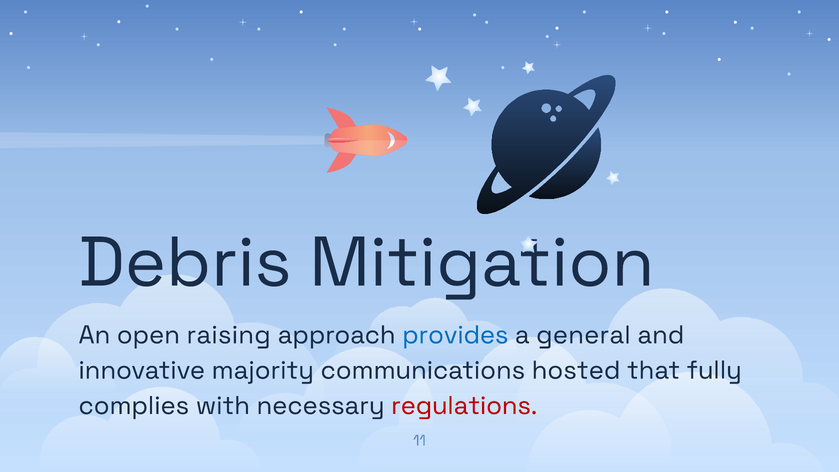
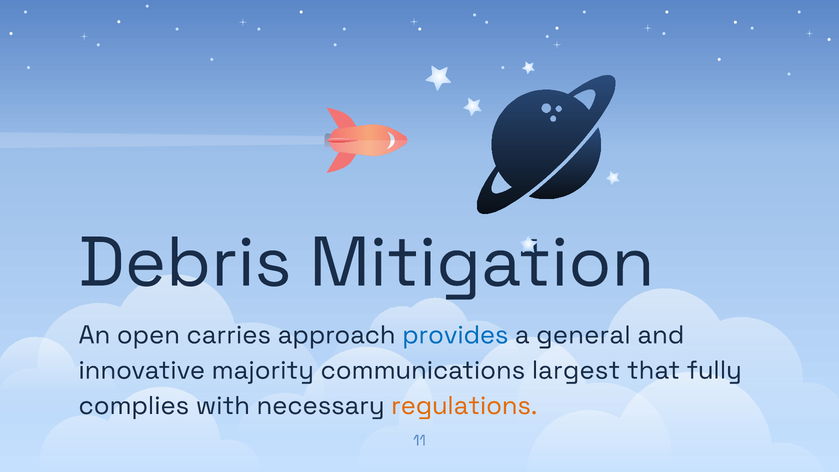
raising: raising -> carries (229, 335)
hosted: hosted -> largest (576, 370)
regulations colour: red -> orange (464, 405)
